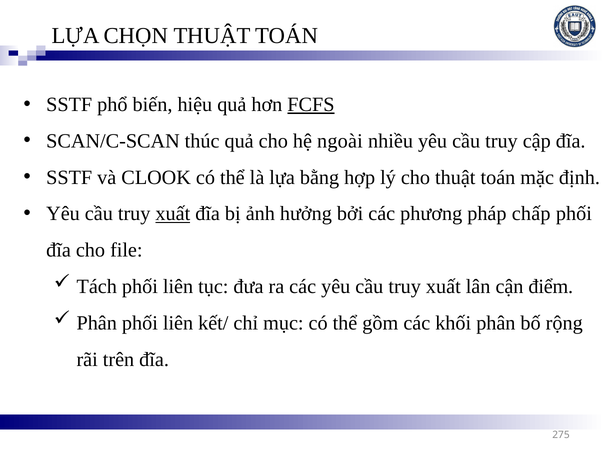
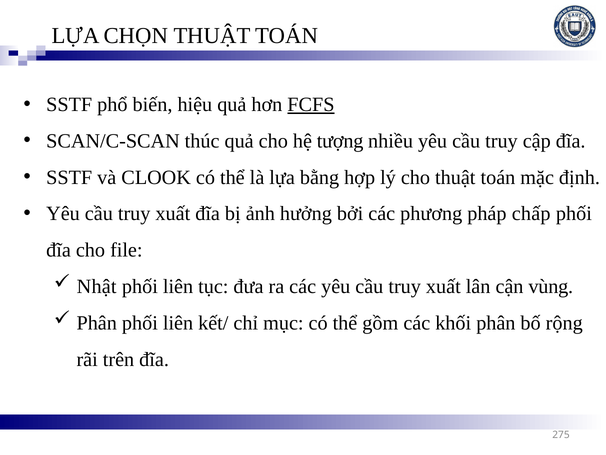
ngoài: ngoài -> tượng (340, 141)
xuất underline: present -> none (173, 213)
Tách: Tách -> Nhật (97, 286)
điểm: điểm -> vùng (551, 286)
